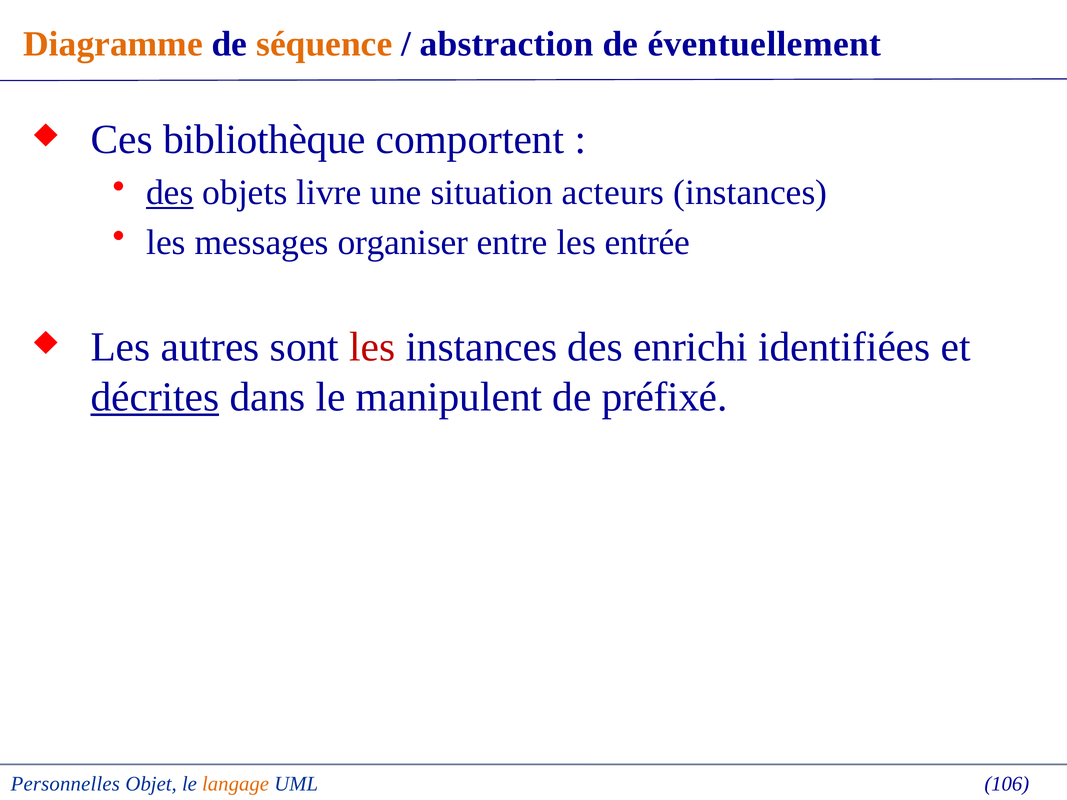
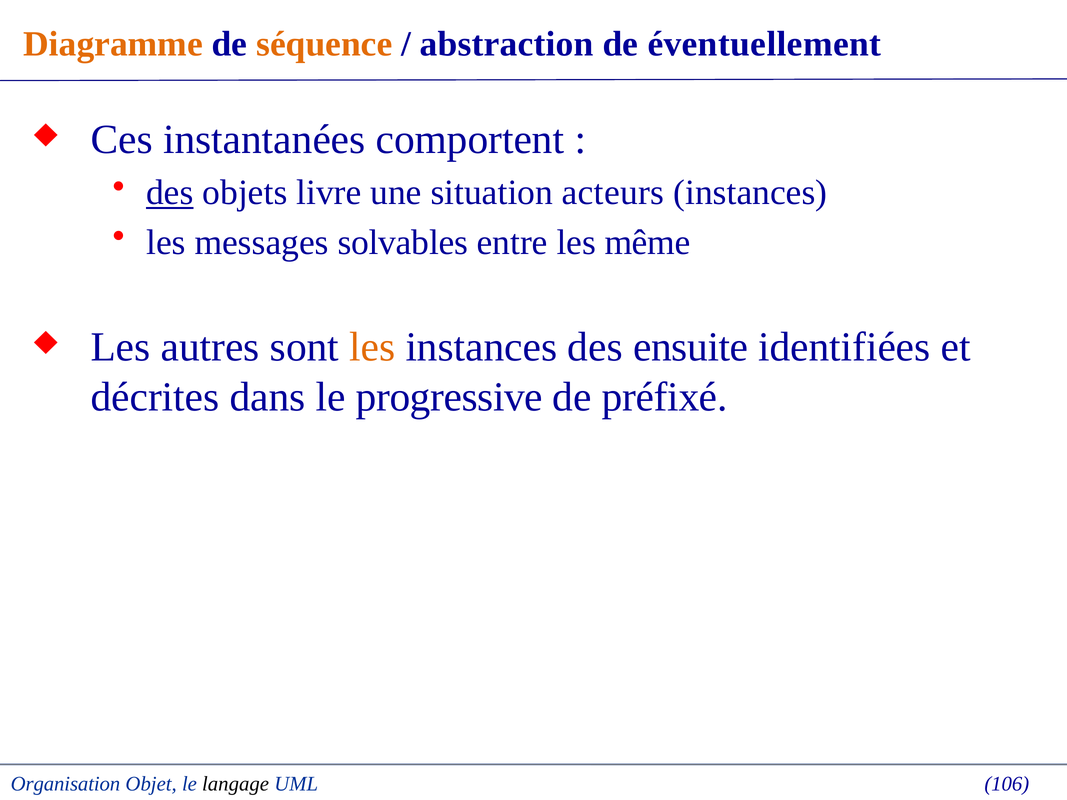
bibliothèque: bibliothèque -> instantanées (264, 140)
organiser: organiser -> solvables (403, 243)
entrée: entrée -> même (648, 243)
les colour: red -> orange (372, 347)
enrichi: enrichi -> ensuite (691, 347)
décrites underline: present -> none (155, 397)
manipulent: manipulent -> progressive (449, 397)
Personnelles: Personnelles -> Organisation (65, 784)
langage colour: orange -> black (236, 784)
